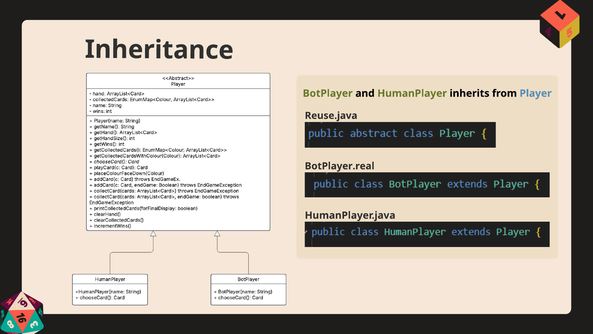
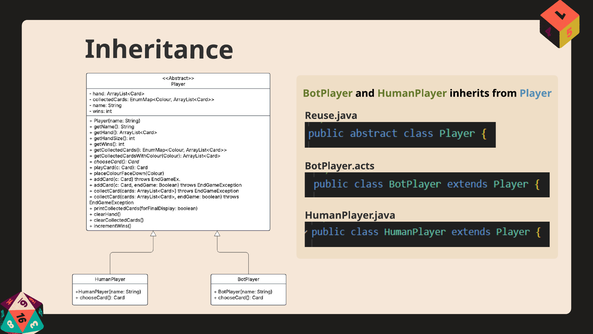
BotPlayer.real: BotPlayer.real -> BotPlayer.acts (340, 166)
